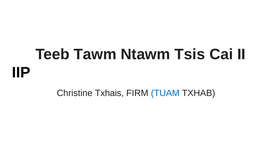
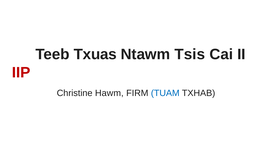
Tawm: Tawm -> Txuas (95, 54)
IIP colour: black -> red (21, 72)
Txhais: Txhais -> Hawm (109, 93)
